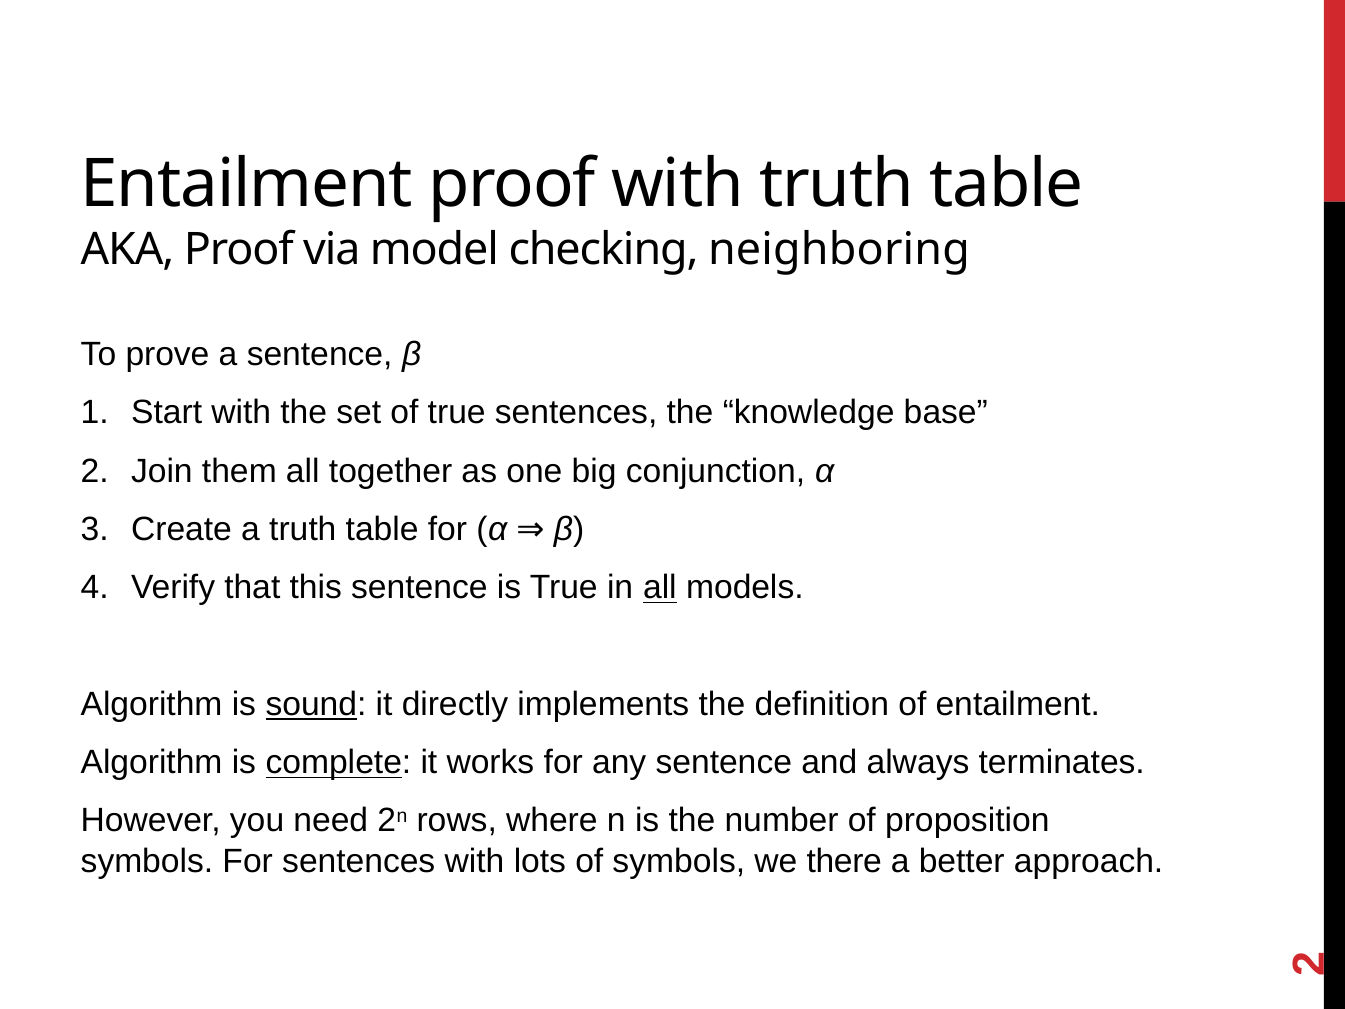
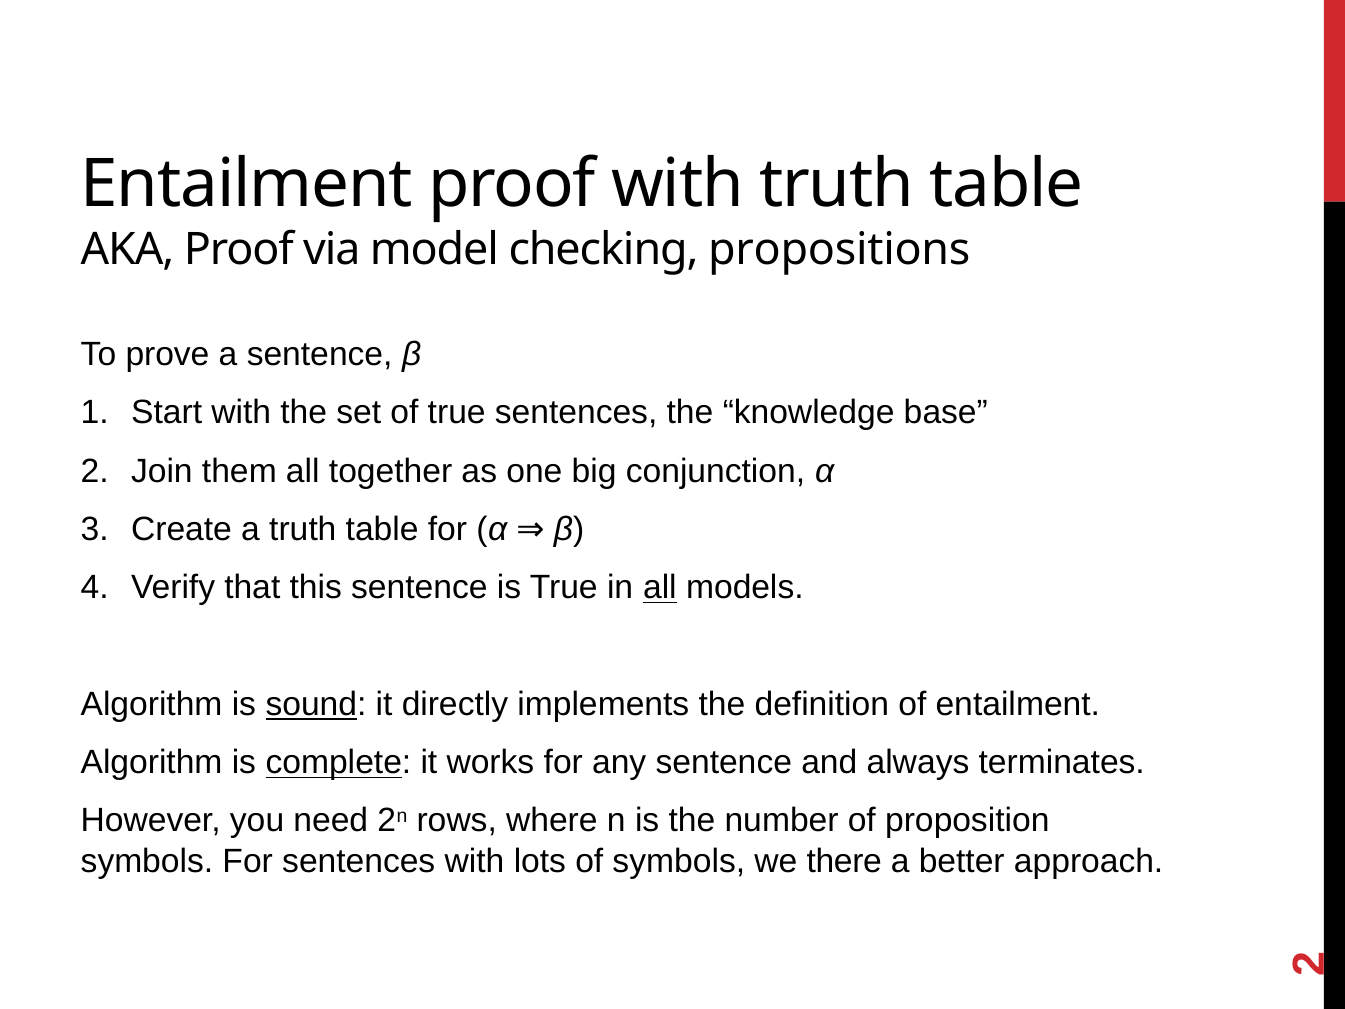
neighboring: neighboring -> propositions (839, 250)
